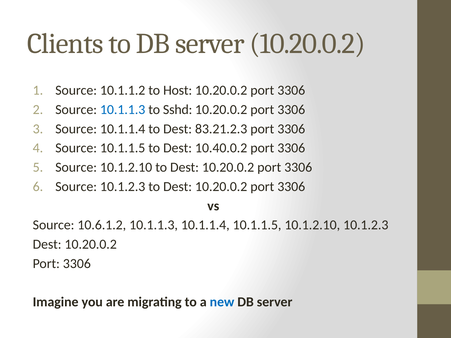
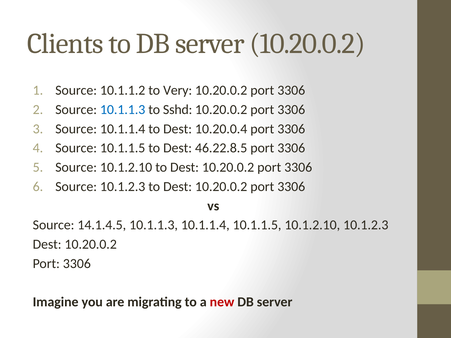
Host: Host -> Very (178, 90)
83.21.2.3: 83.21.2.3 -> 10.20.0.4 (221, 129)
10.40.0.2: 10.40.0.2 -> 46.22.8.5 (221, 148)
10.6.1.2: 10.6.1.2 -> 14.1.4.5 (102, 225)
new colour: blue -> red (222, 302)
